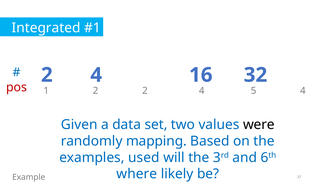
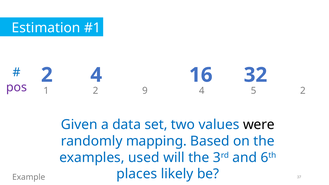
Integrated: Integrated -> Estimation (46, 28)
pos colour: red -> purple (17, 87)
2: 2 -> 9 (145, 91)
4: 4 -> 2 (303, 91)
where: where -> places (137, 174)
